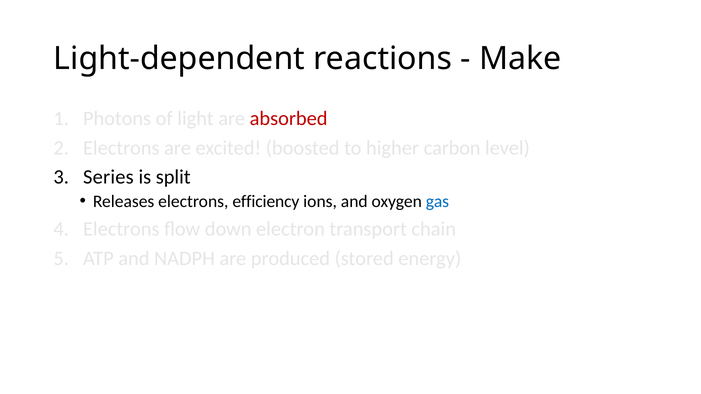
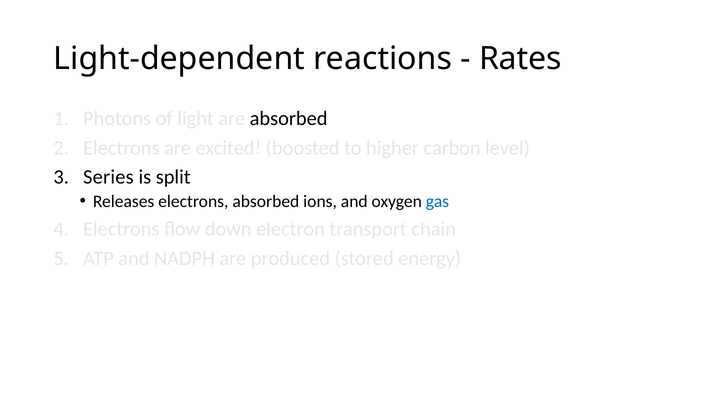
Make: Make -> Rates (520, 59)
absorbed colour: red -> black (289, 119)
electrons efficiency: efficiency -> absorbed (266, 201)
